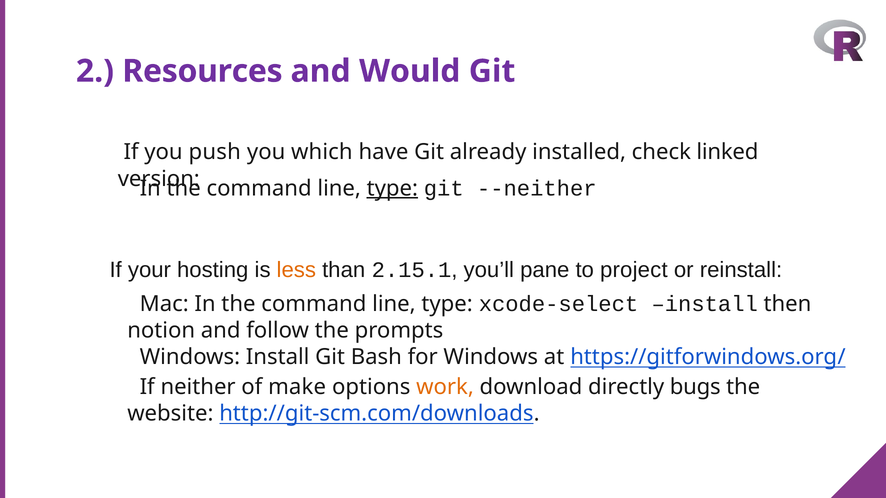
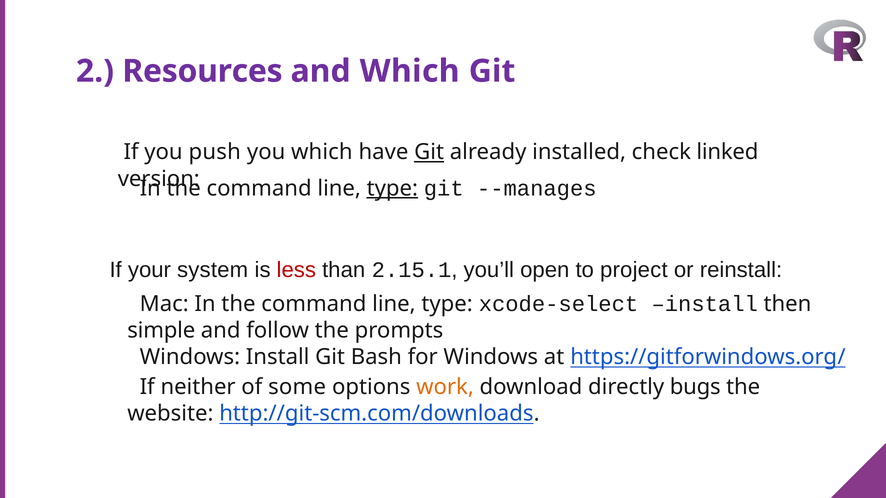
and Would: Would -> Which (410, 71)
Git underline: none -> present (429, 152)
--neither: --neither -> --manages (537, 188)
hosting: hosting -> system (213, 270)
less colour: orange -> red (296, 270)
pane: pane -> open (545, 270)
notion: notion -> simple (161, 331)
make: make -> some (297, 387)
